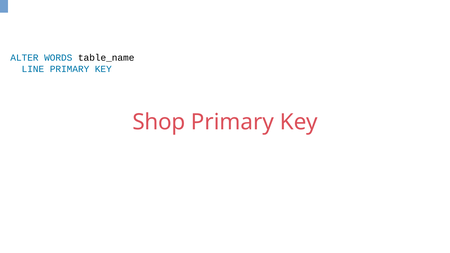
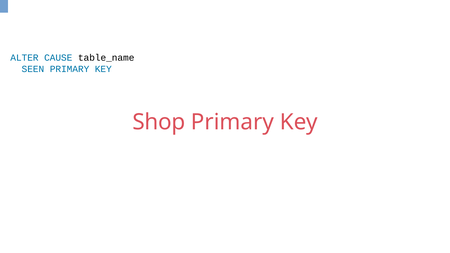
WORDS: WORDS -> CAUSE (58, 58)
LINE: LINE -> SEEN (33, 69)
